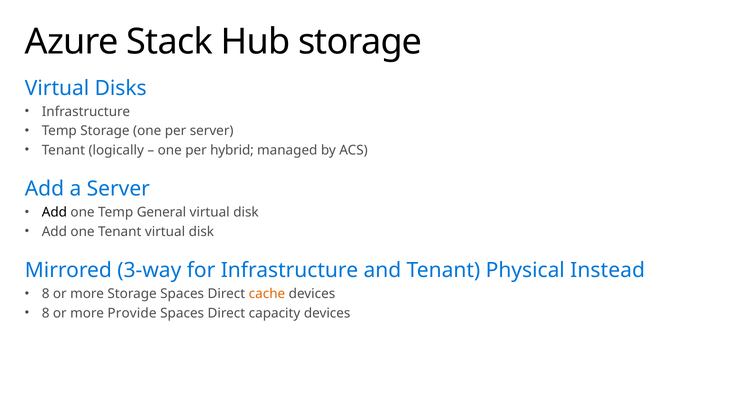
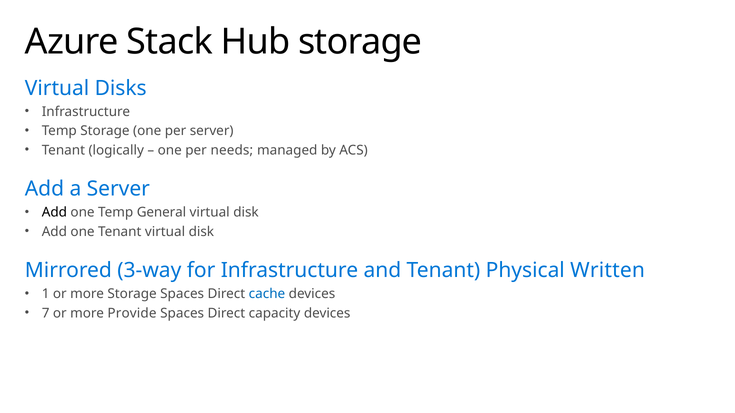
hybrid: hybrid -> needs (232, 150)
Instead: Instead -> Written (608, 271)
8: 8 -> 1 (46, 294)
cache colour: orange -> blue (267, 294)
8: 8 -> 7 (46, 313)
